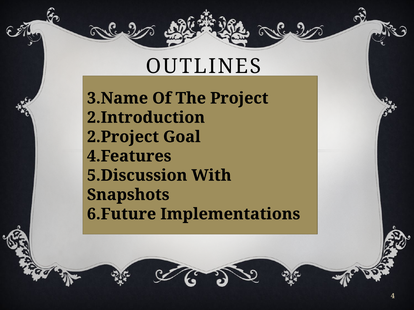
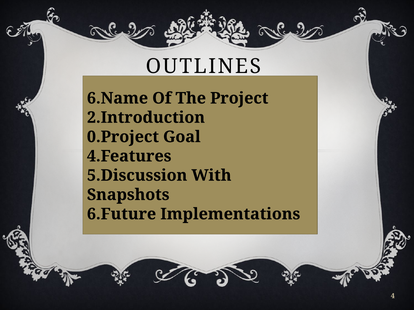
3.Name: 3.Name -> 6.Name (117, 98)
2.Project: 2.Project -> 0.Project (123, 137)
